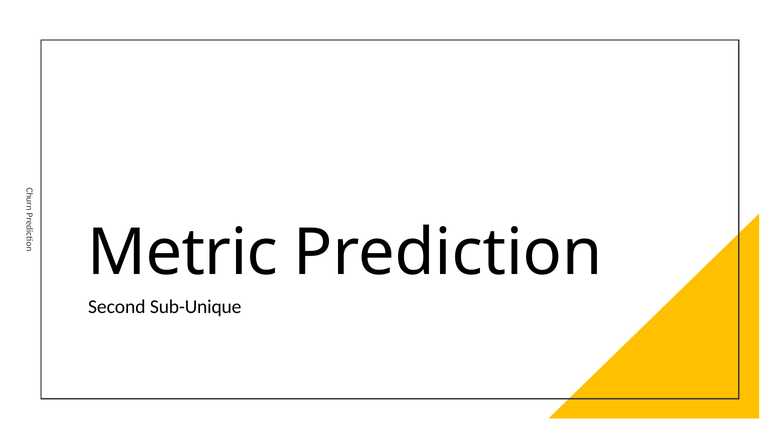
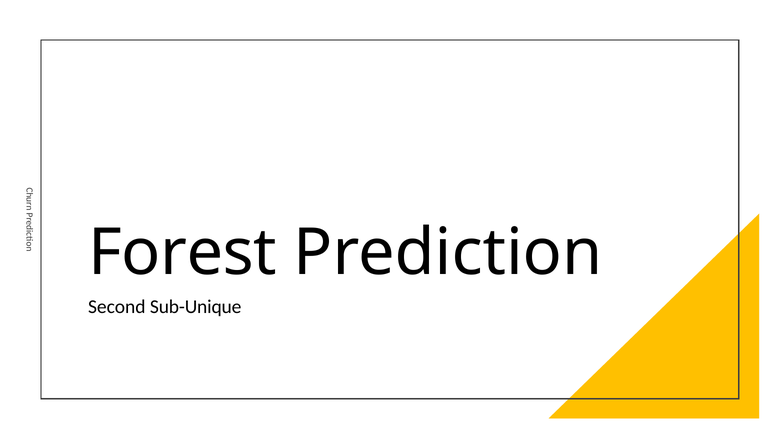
Metric: Metric -> Forest (182, 253)
